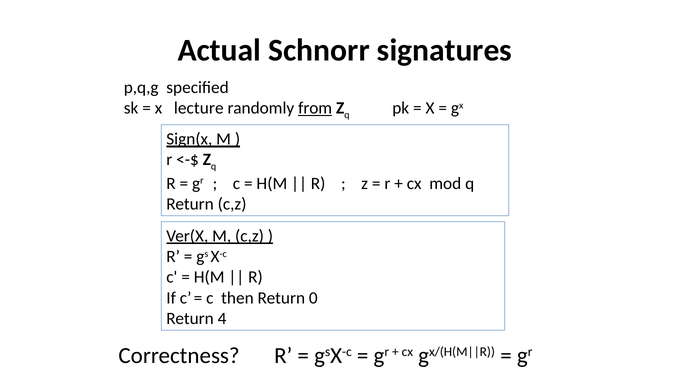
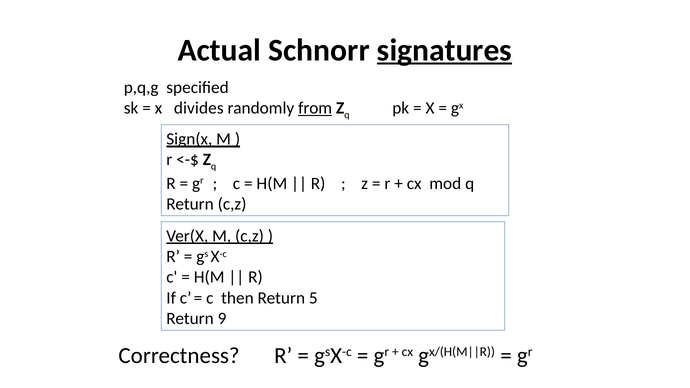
signatures underline: none -> present (445, 50)
lecture: lecture -> divides (199, 108)
0: 0 -> 5 (313, 298)
4: 4 -> 9 (222, 319)
